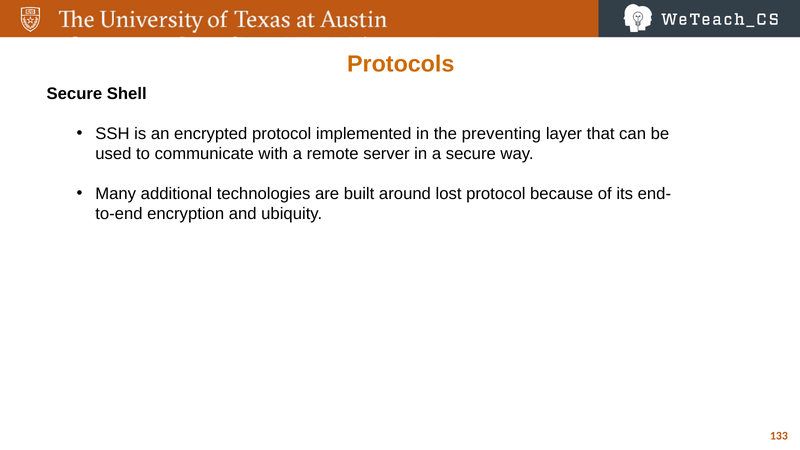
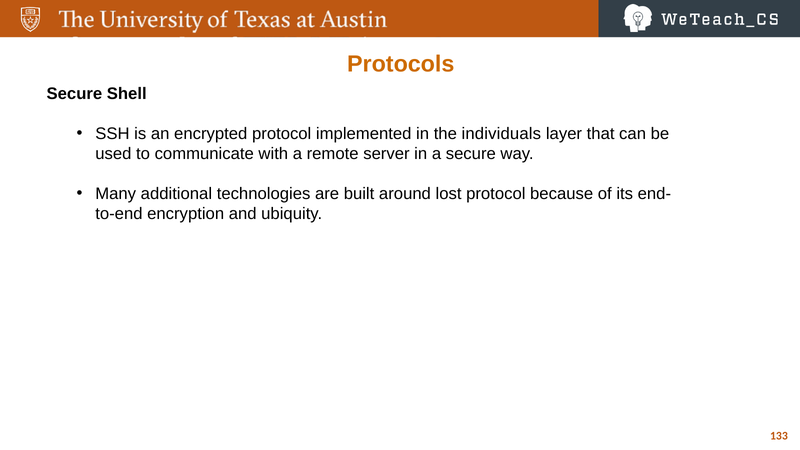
preventing: preventing -> individuals (501, 134)
